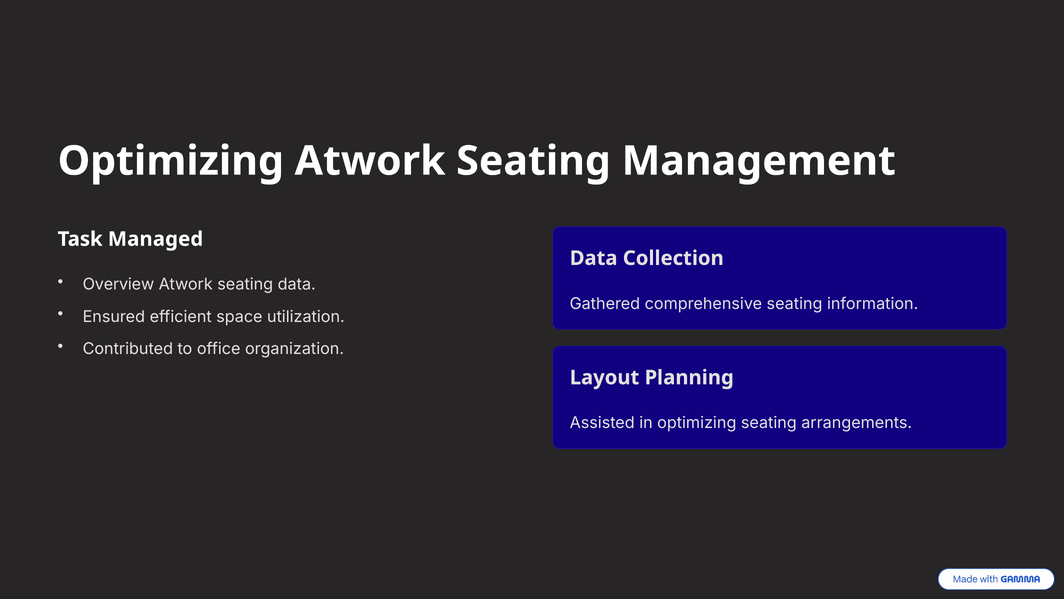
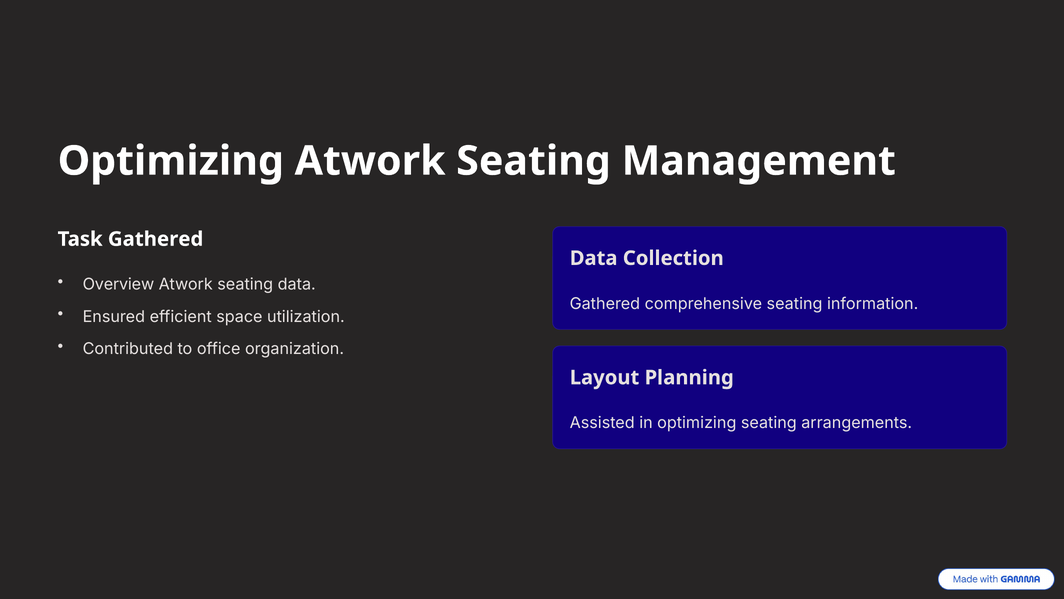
Task Managed: Managed -> Gathered (156, 239)
